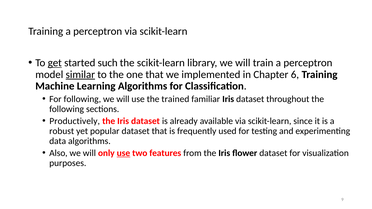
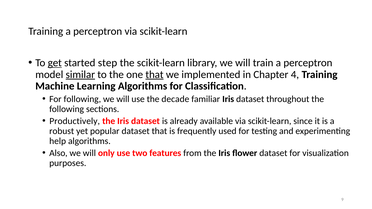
such: such -> step (108, 63)
that underline: none -> present (155, 75)
6: 6 -> 4 (295, 75)
trained: trained -> decade (175, 99)
data: data -> help (58, 141)
use underline: present -> none (123, 153)
